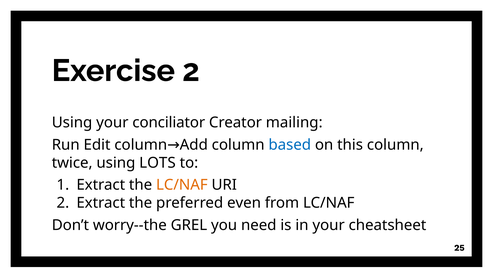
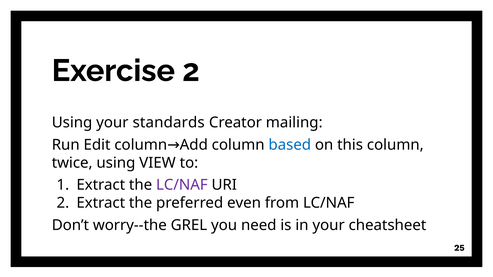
conciliator: conciliator -> standards (169, 123)
LOTS: LOTS -> VIEW (157, 163)
LC/NAF colour: orange -> purple (182, 185)
